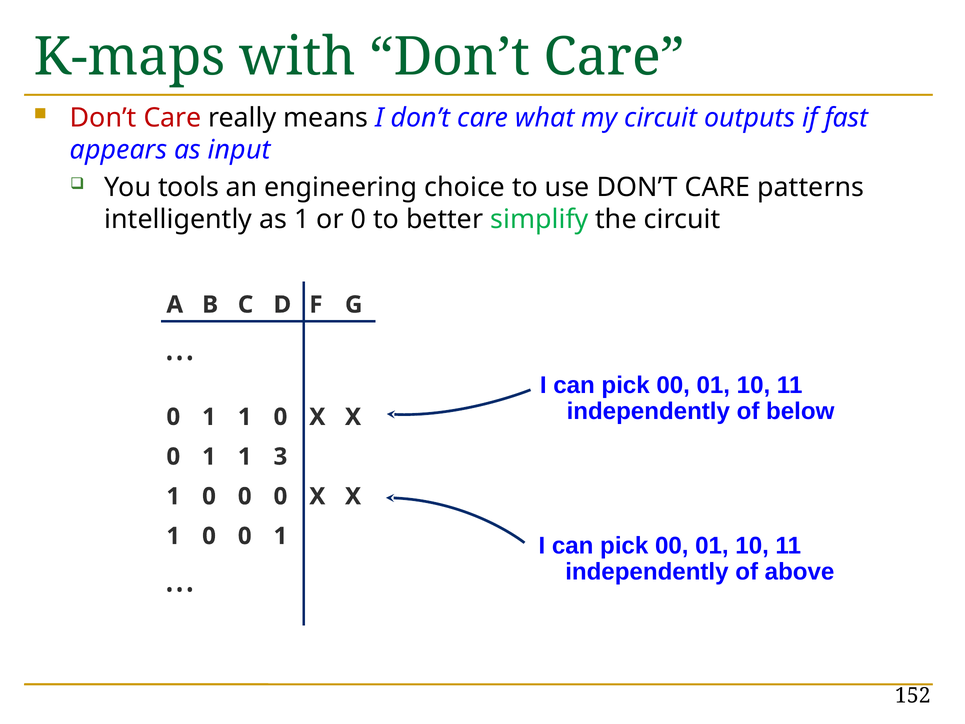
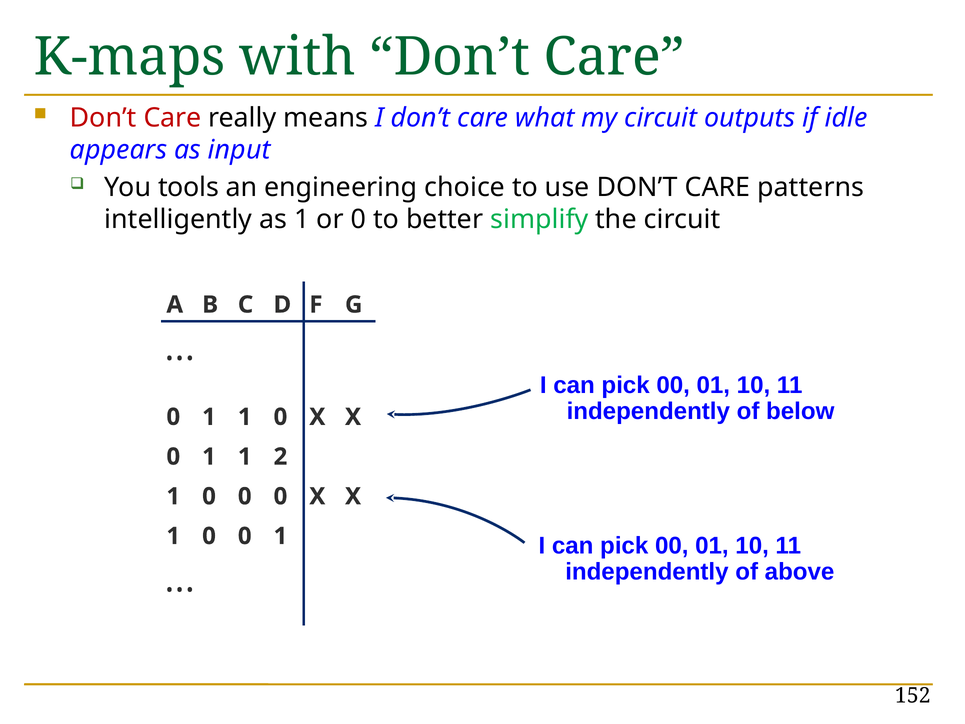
fast: fast -> idle (846, 118)
3: 3 -> 2 (280, 457)
